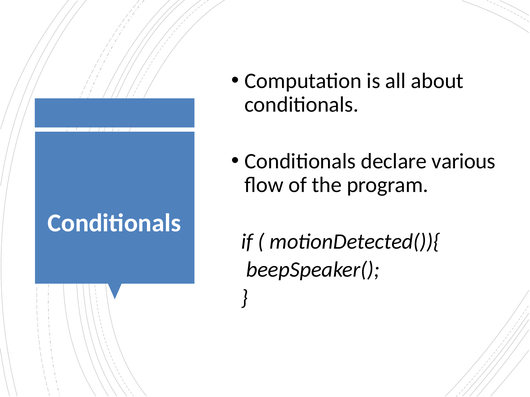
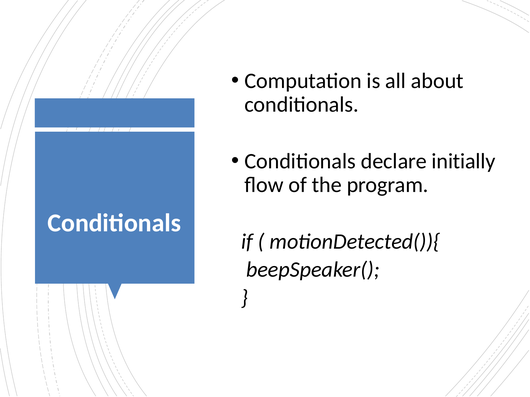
various: various -> initially (463, 161)
